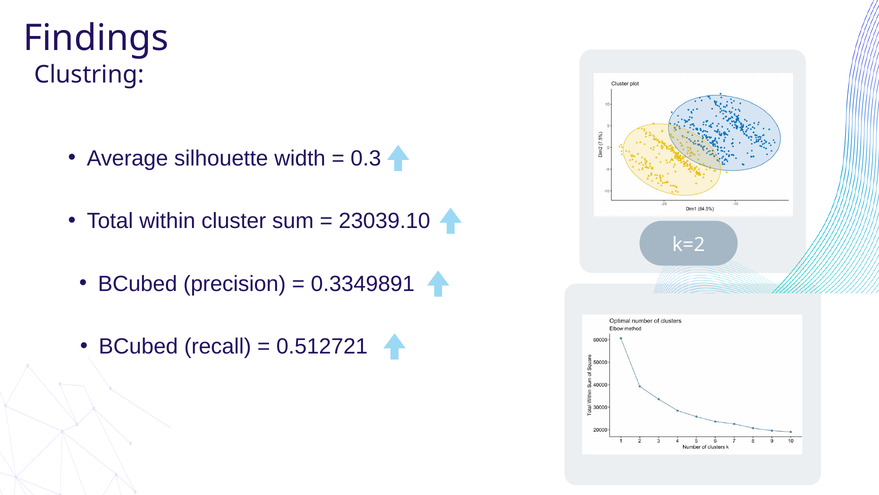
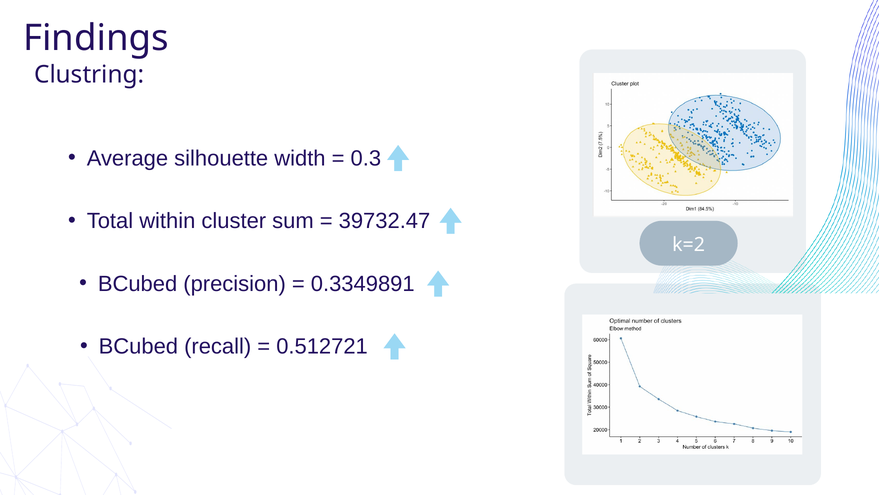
23039.10: 23039.10 -> 39732.47 (384, 221)
